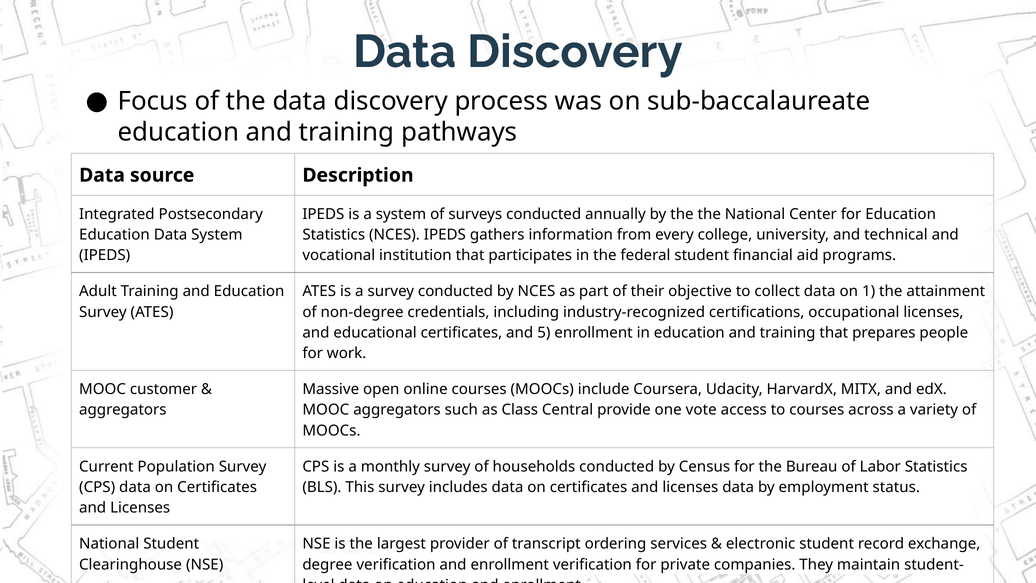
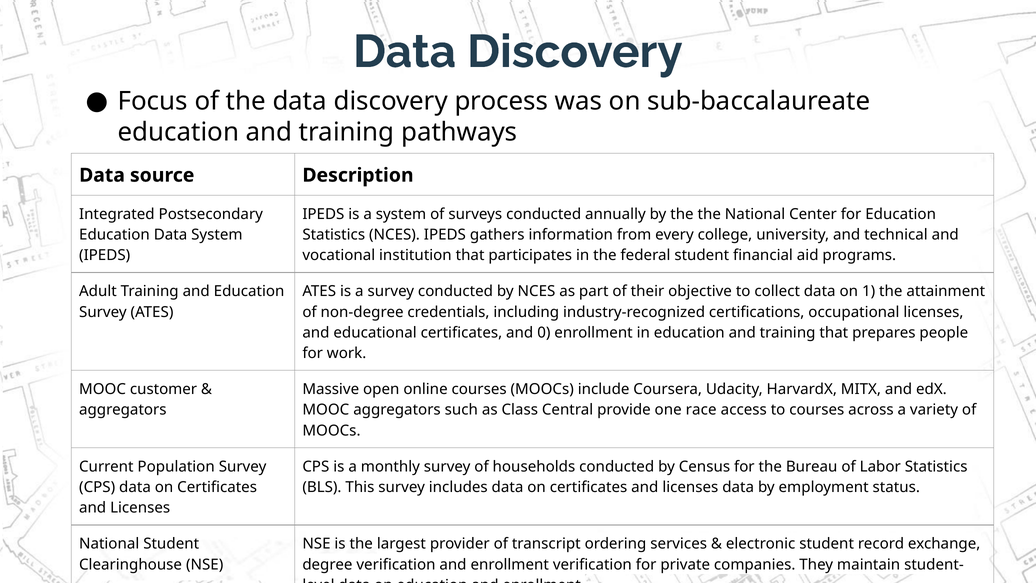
5: 5 -> 0 (544, 332)
vote: vote -> race (701, 410)
